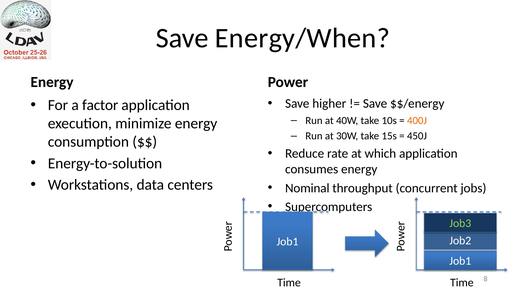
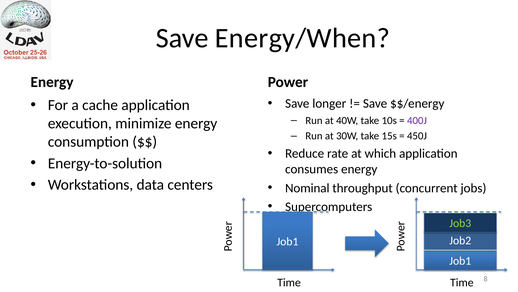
higher: higher -> longer (329, 103)
factor: factor -> cache (100, 105)
400J colour: orange -> purple (417, 120)
